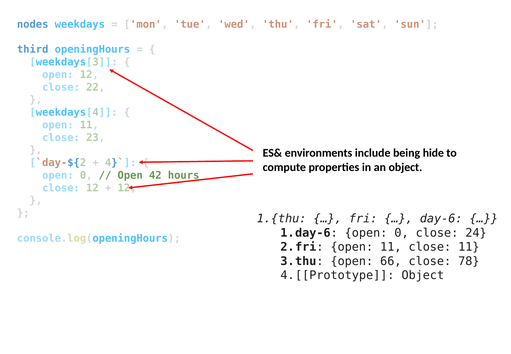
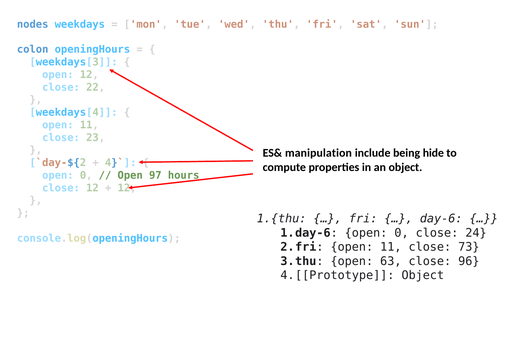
third: third -> colon (33, 49)
environments: environments -> manipulation (318, 153)
42: 42 -> 97 (155, 175)
close 11: 11 -> 73 (469, 247)
66: 66 -> 63 (391, 261)
78: 78 -> 96 (469, 261)
